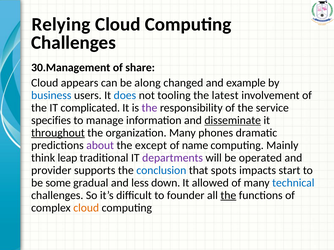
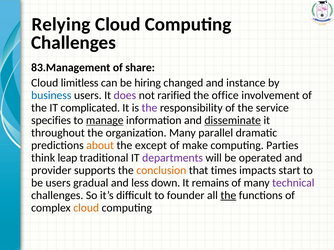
30.Management: 30.Management -> 83.Management (71, 68)
appears: appears -> limitless (80, 83)
along: along -> hiring (148, 83)
example: example -> instance (246, 83)
does colour: blue -> purple (125, 95)
tooling: tooling -> rarified (174, 95)
latest: latest -> office (225, 95)
manage underline: none -> present (105, 120)
throughout underline: present -> none (58, 133)
phones: phones -> parallel (216, 133)
about colour: purple -> orange (100, 146)
name: name -> make (195, 146)
Mainly: Mainly -> Parties (282, 146)
conclusion colour: blue -> orange (161, 171)
spots: spots -> times (224, 171)
be some: some -> users (58, 183)
allowed: allowed -> remains (210, 183)
technical colour: blue -> purple (293, 183)
